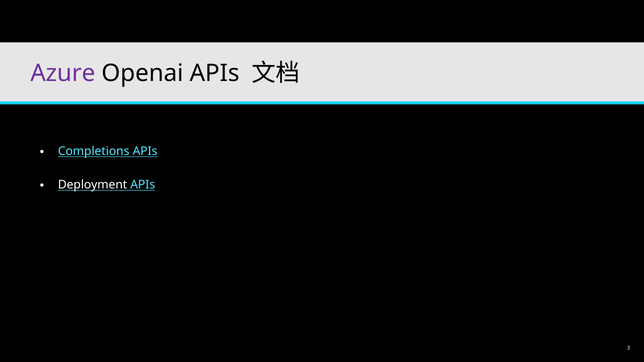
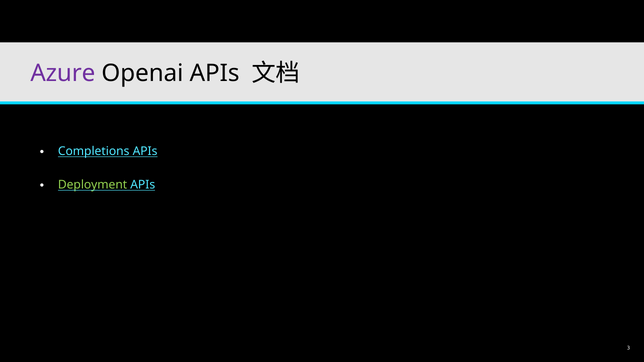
Deployment colour: white -> light green (93, 185)
